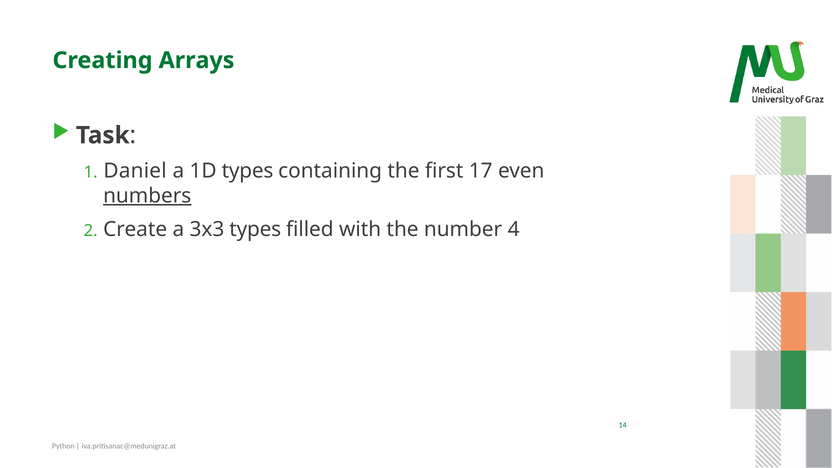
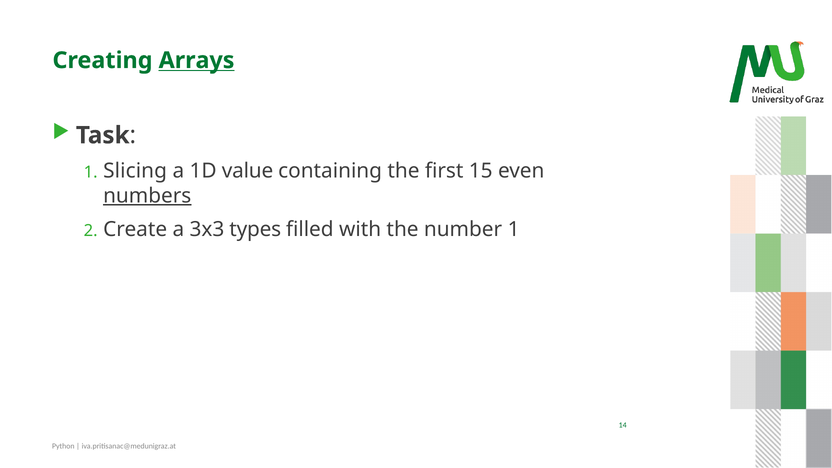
Arrays underline: none -> present (197, 60)
Daniel: Daniel -> Slicing (135, 171)
1D types: types -> value (248, 171)
17: 17 -> 15 (481, 171)
number 4: 4 -> 1 (514, 229)
